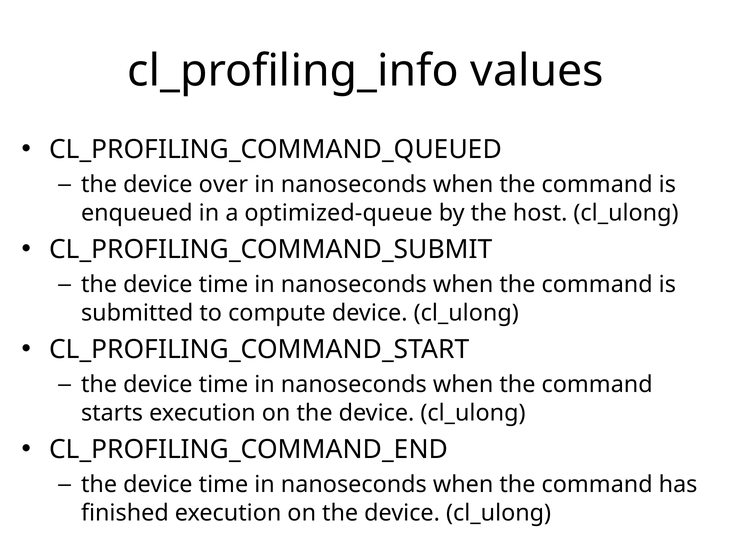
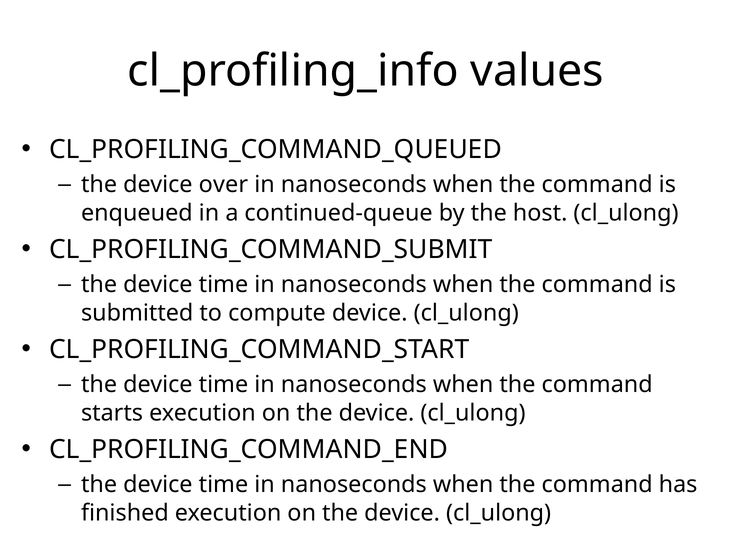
optimized-queue: optimized-queue -> continued-queue (339, 213)
